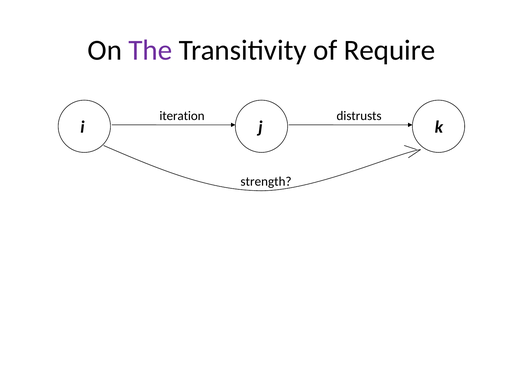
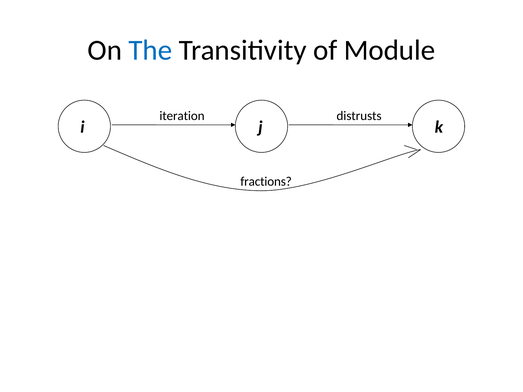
The colour: purple -> blue (150, 50)
Require: Require -> Module (390, 50)
strength: strength -> fractions (266, 182)
